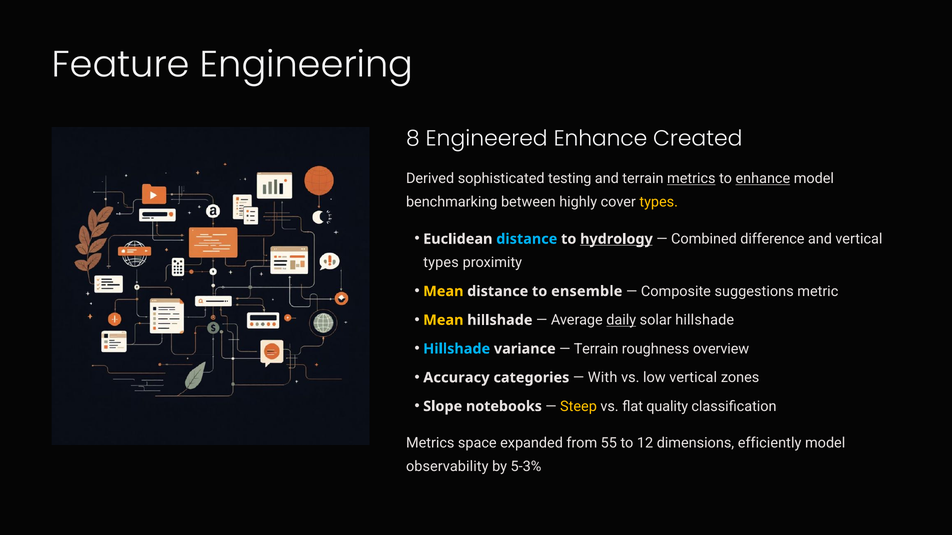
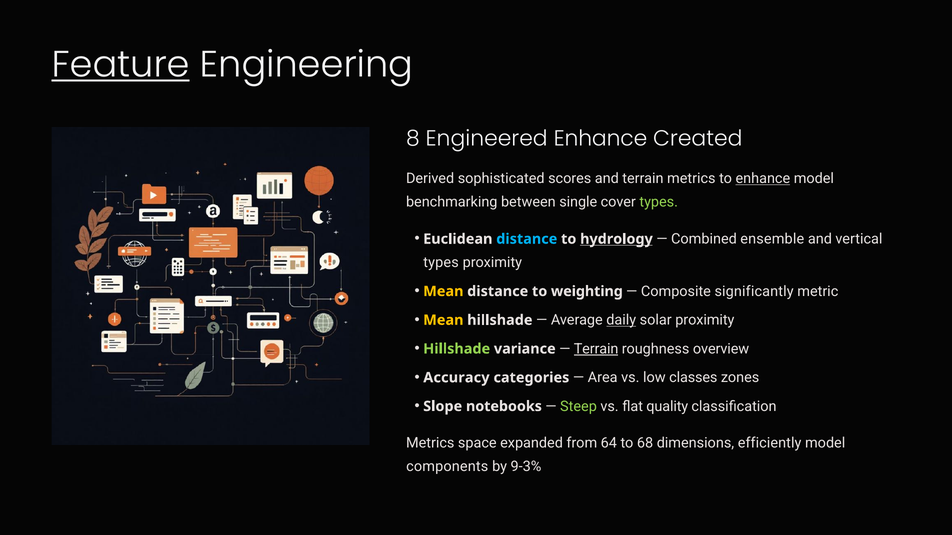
Feature underline: none -> present (121, 65)
testing: testing -> scores (570, 179)
metrics underline: present -> none (691, 179)
highly: highly -> single (578, 202)
types colour: yellow -> light green (659, 202)
difference: difference -> ensemble (772, 239)
ensemble: ensemble -> weighting (587, 292)
suggestions: suggestions -> significantly (754, 292)
solar hillshade: hillshade -> proximity (705, 320)
Hillshade colour: light blue -> light green (457, 349)
Terrain underline: none -> present (596, 349)
With: With -> Area (603, 378)
low vertical: vertical -> classes (693, 378)
Steep colour: yellow -> light green (579, 407)
55: 55 -> 64 (609, 444)
12: 12 -> 68 (645, 444)
observability: observability -> components (447, 467)
5-3%: 5-3% -> 9-3% (526, 467)
